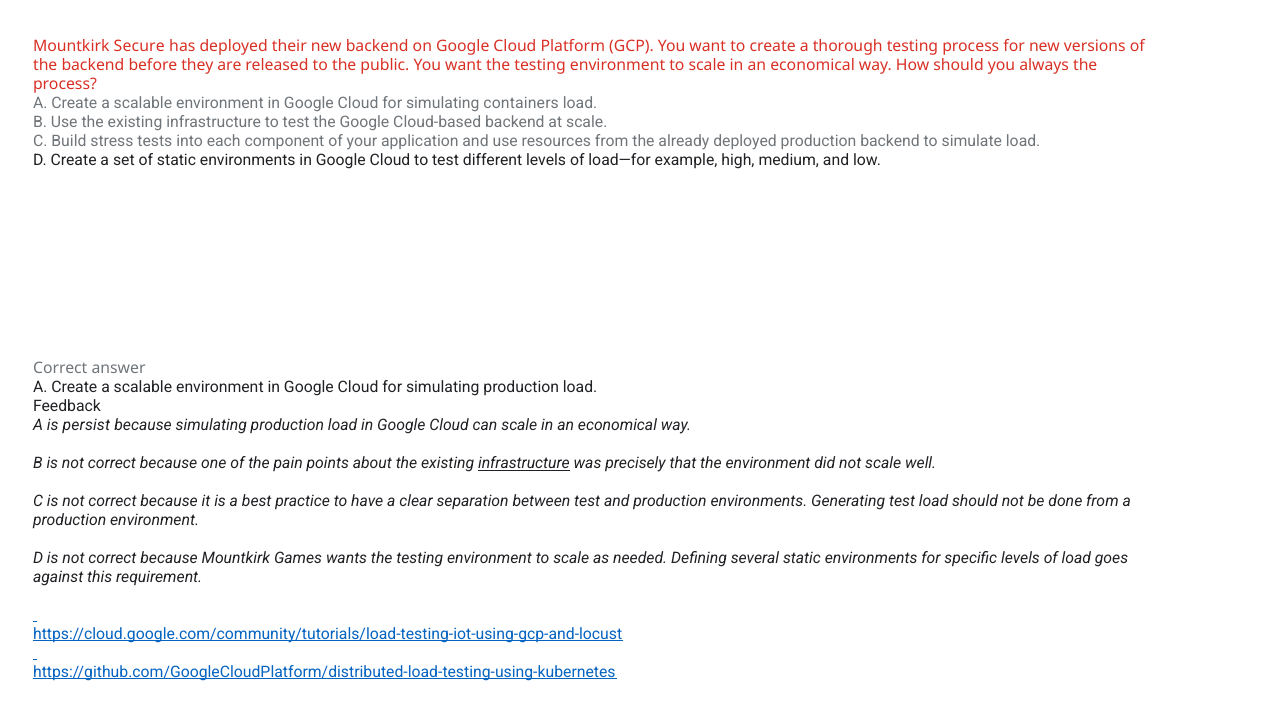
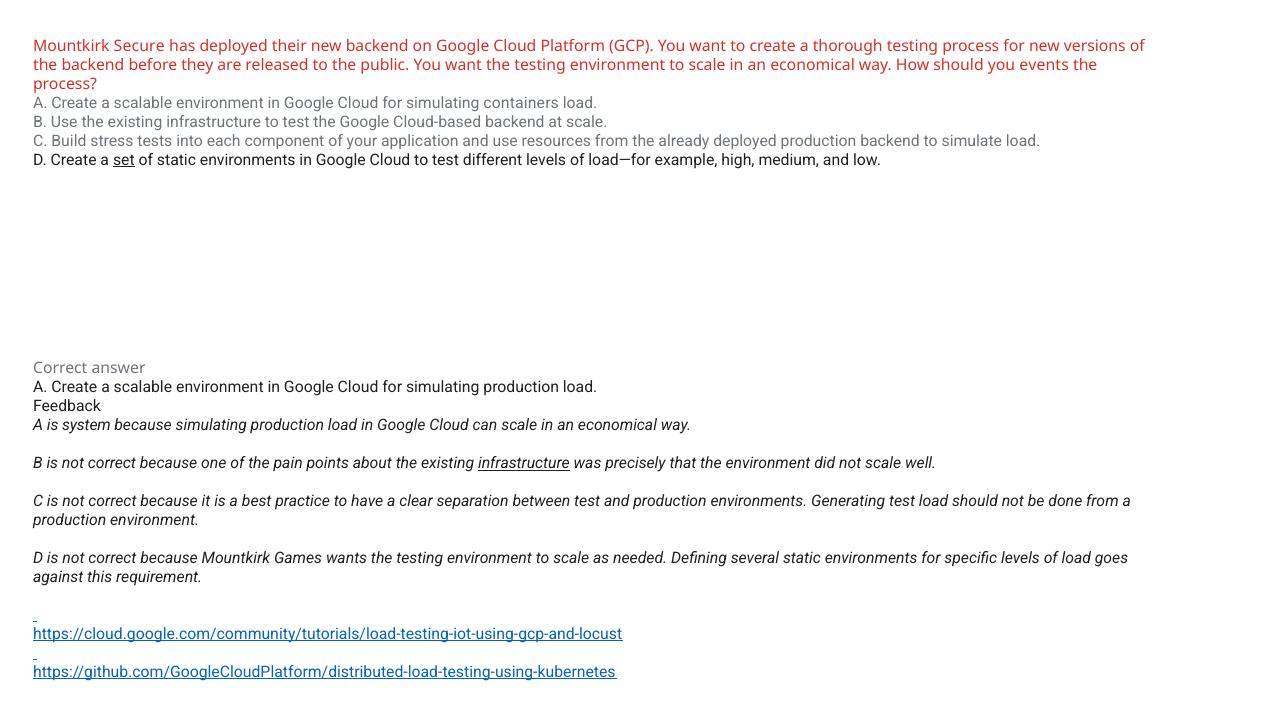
always: always -> events (1044, 65)
set underline: none -> present (124, 160)
persist: persist -> system (87, 425)
